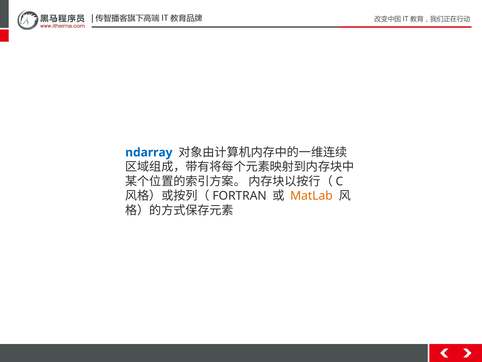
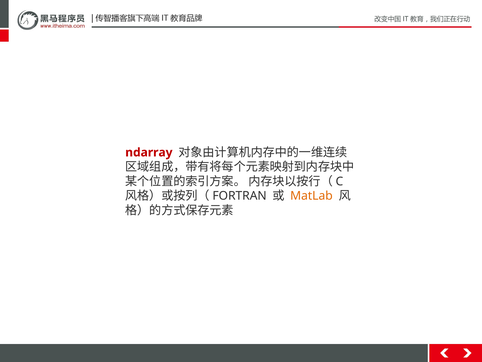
ndarray colour: blue -> red (149, 152)
